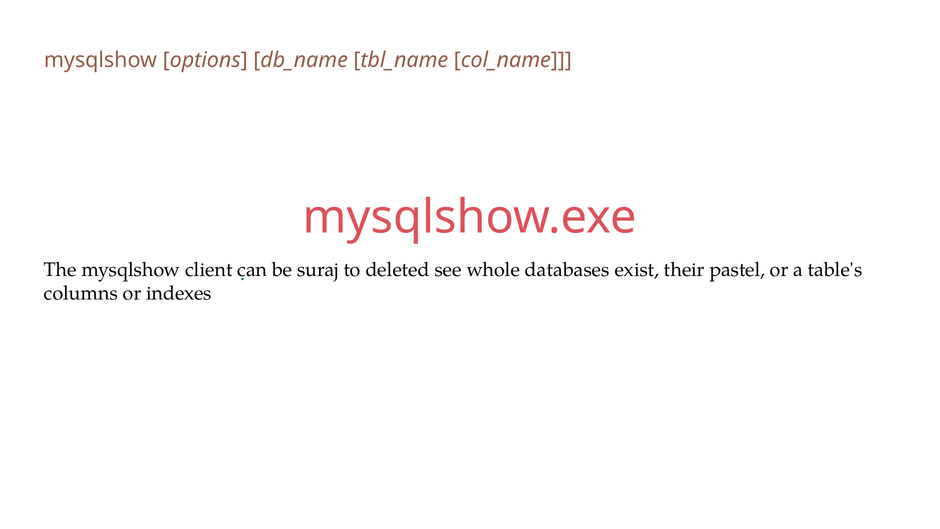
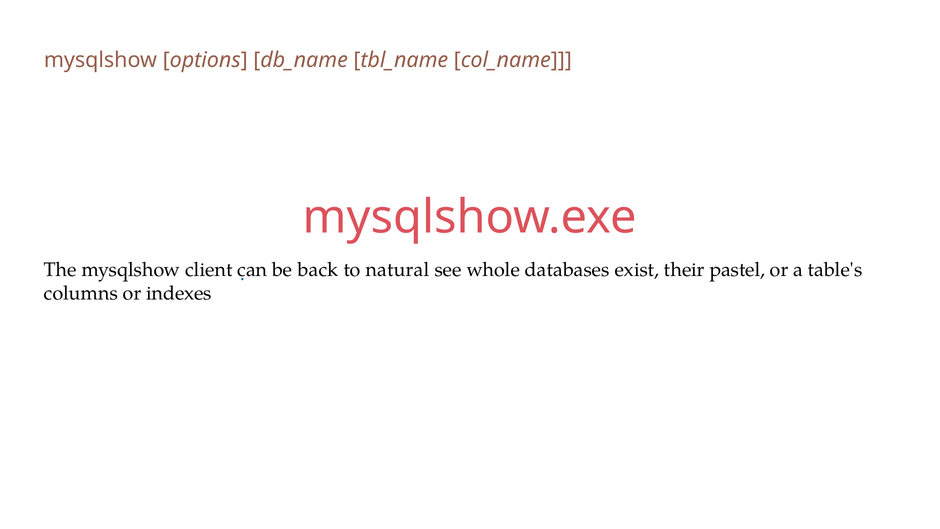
suraj: suraj -> back (318, 270)
deleted: deleted -> natural (398, 270)
